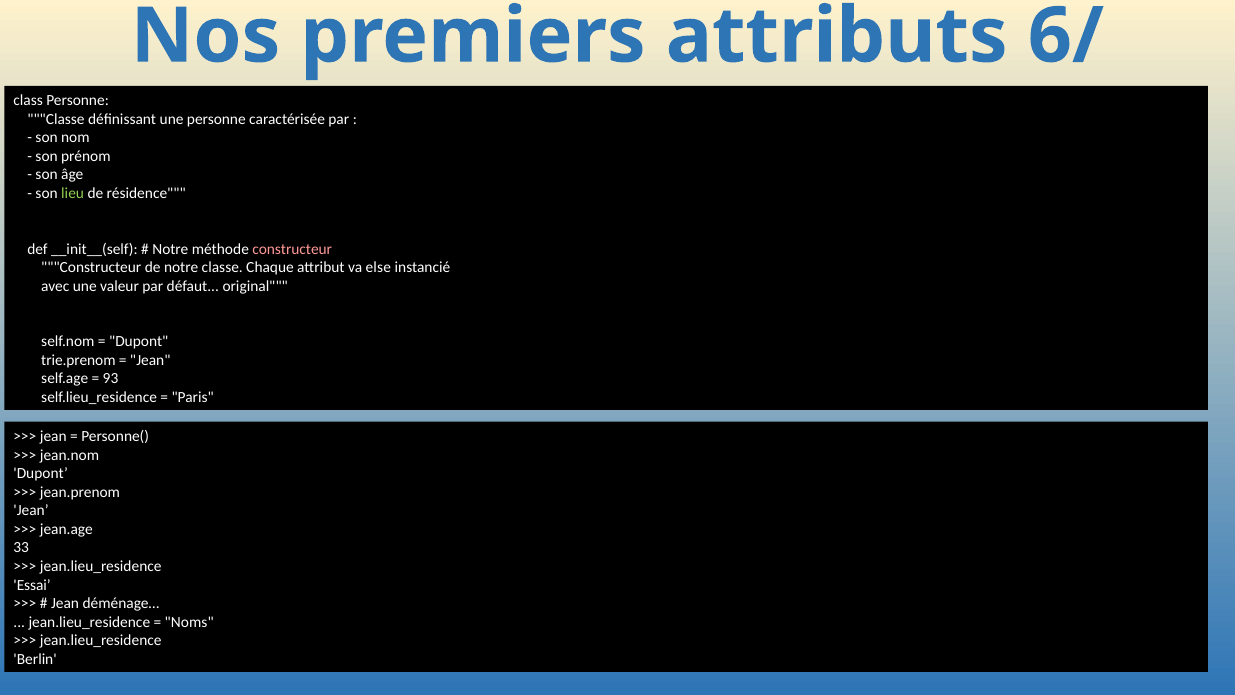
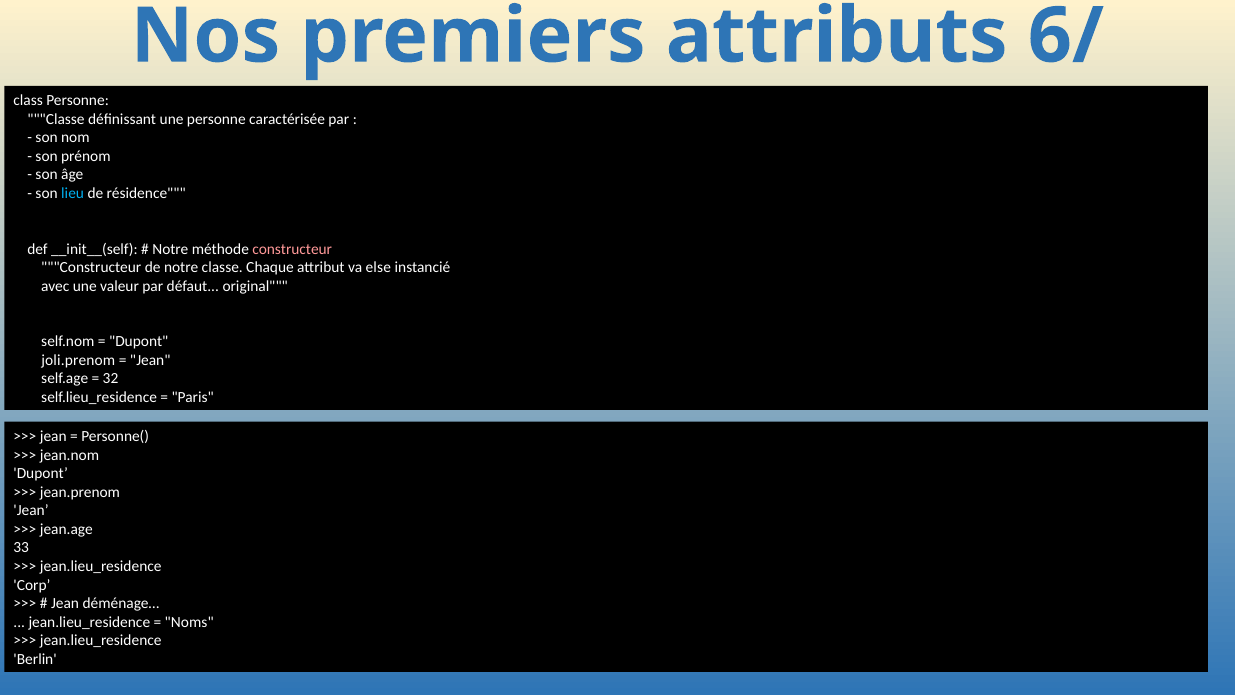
lieu colour: light green -> light blue (73, 193)
trie.prenom: trie.prenom -> joli.prenom (78, 360)
93: 93 -> 32 (111, 379)
Essai: Essai -> Corp (32, 585)
